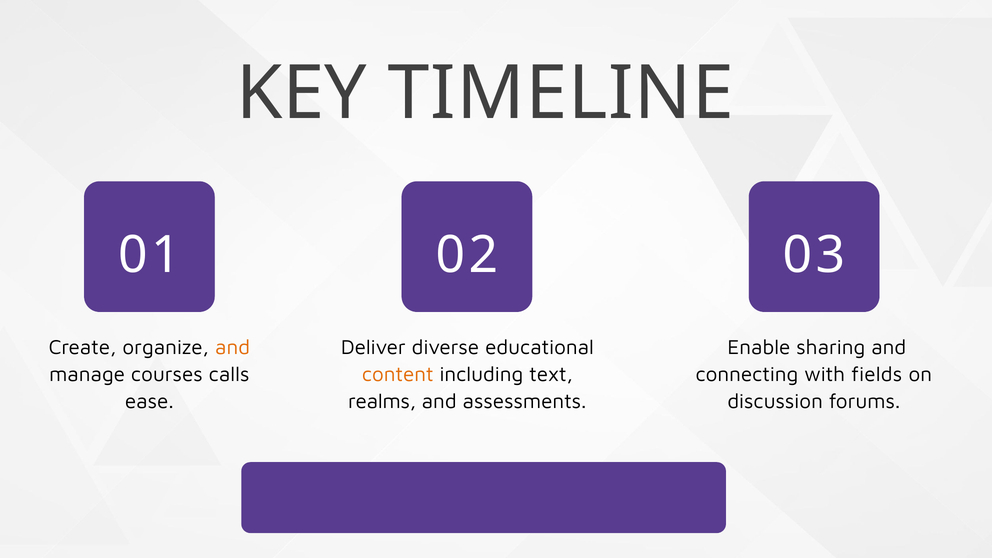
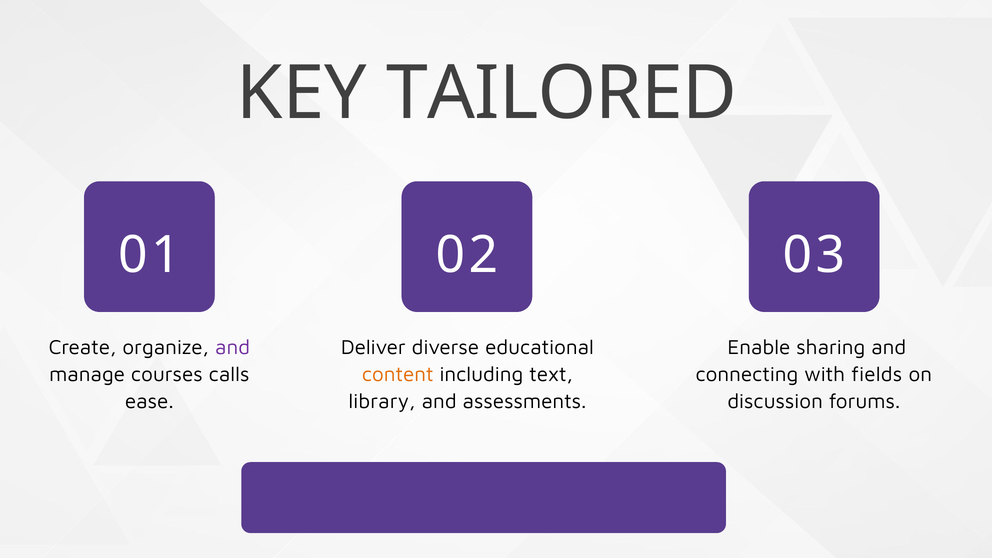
TIMELINE: TIMELINE -> TAILORED (562, 93)
and colour: orange -> purple (233, 347)
realms: realms -> library (382, 401)
